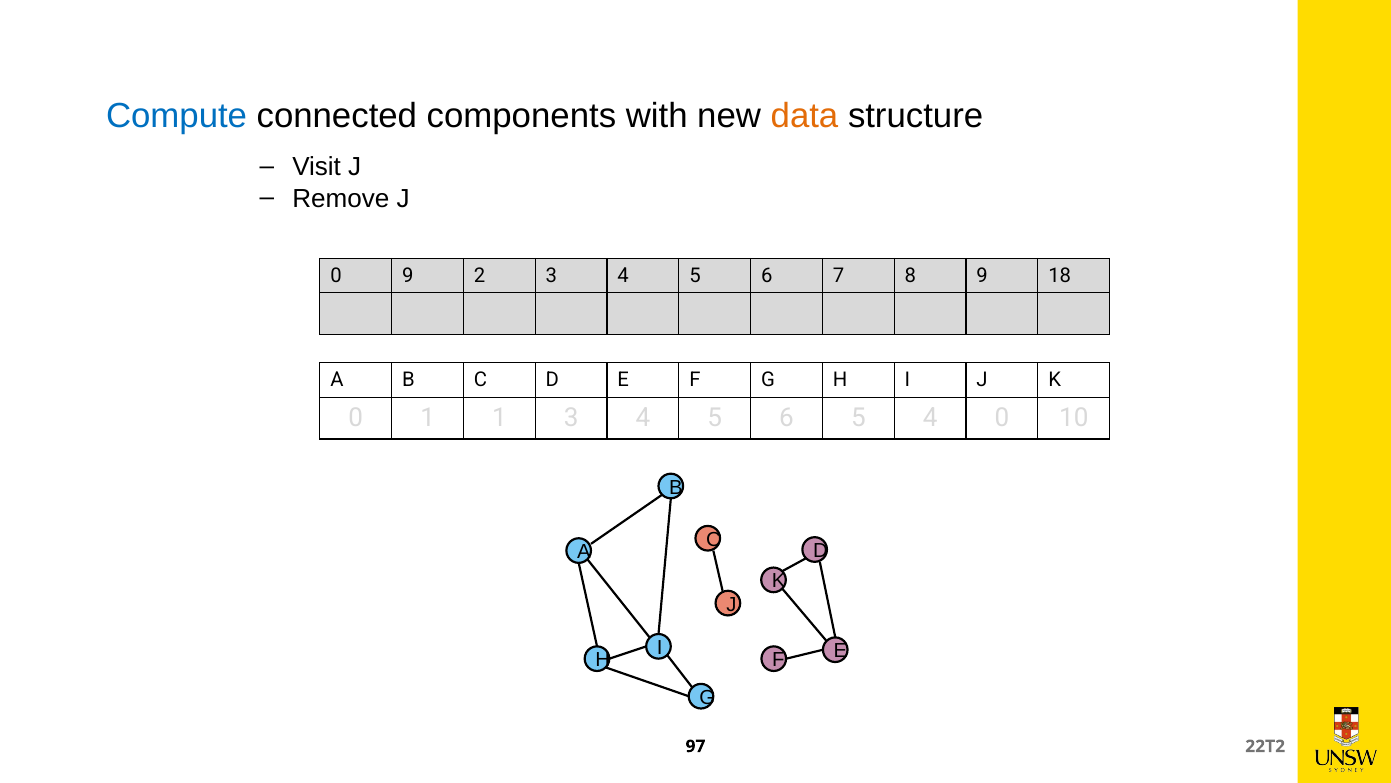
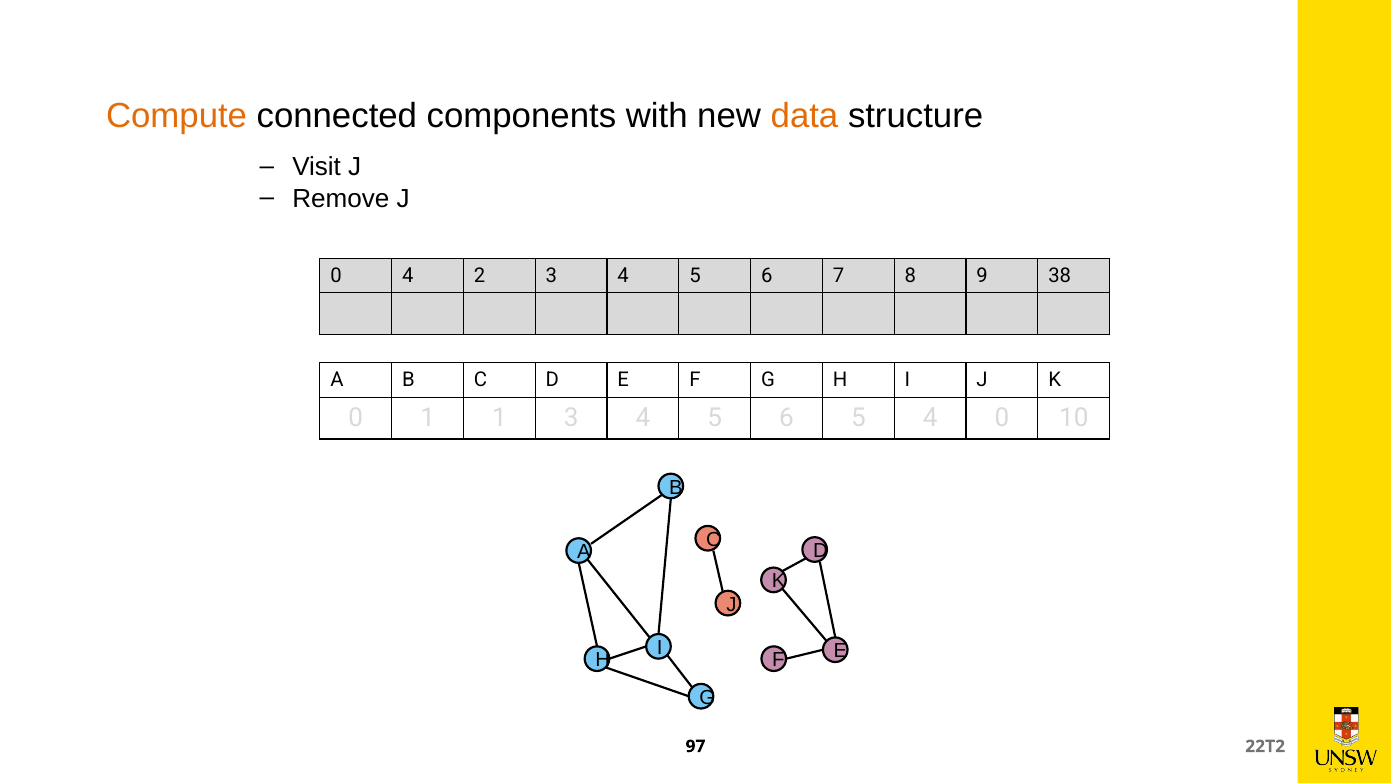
Compute colour: blue -> orange (177, 116)
0 9: 9 -> 4 (408, 276)
18: 18 -> 38 (1060, 276)
